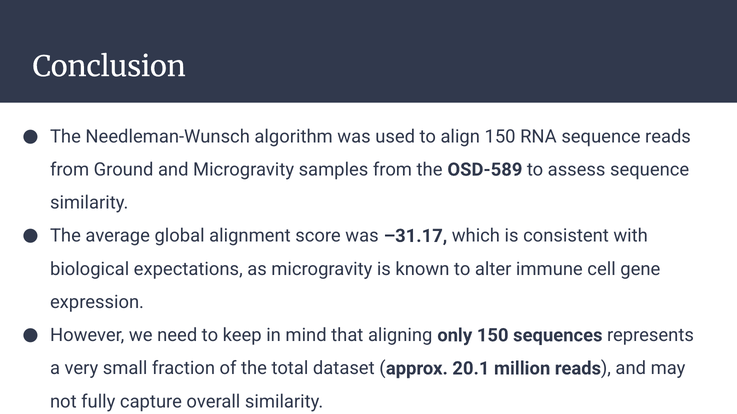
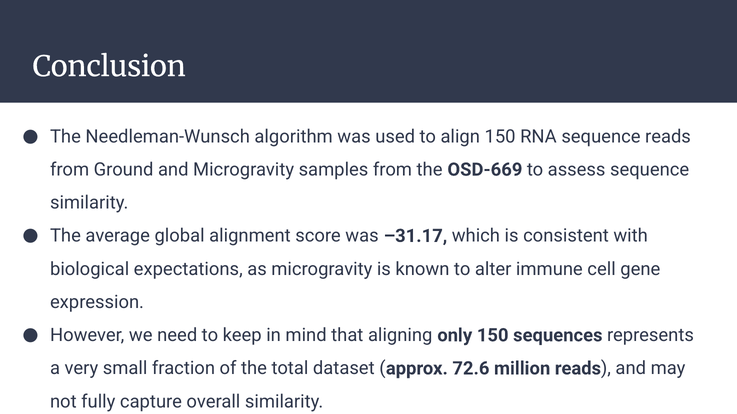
OSD-589: OSD-589 -> OSD-669 (485, 170)
20.1: 20.1 -> 72.6 (471, 369)
